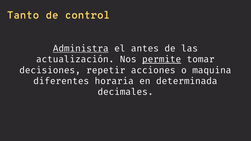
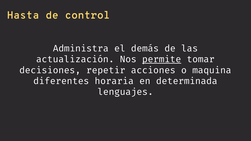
Tanto: Tanto -> Hasta (23, 15)
Administra underline: present -> none (81, 49)
antes: antes -> demás (145, 49)
decimales: decimales -> lenguajes (125, 92)
